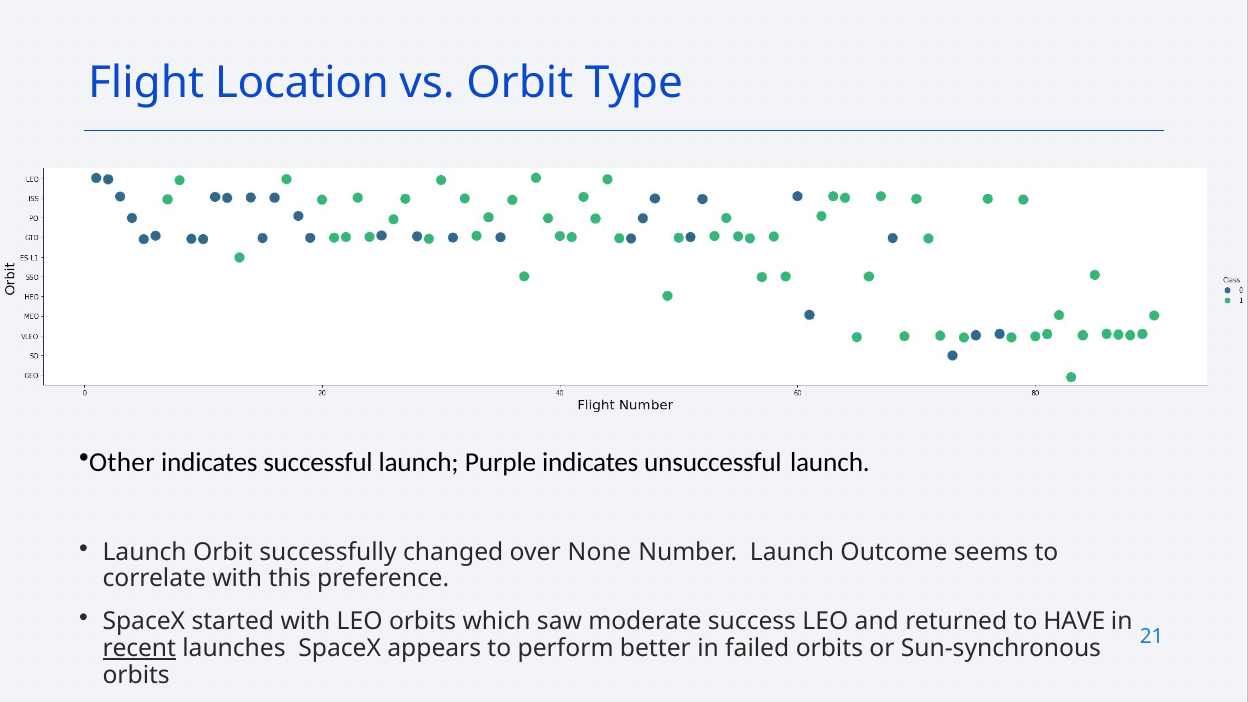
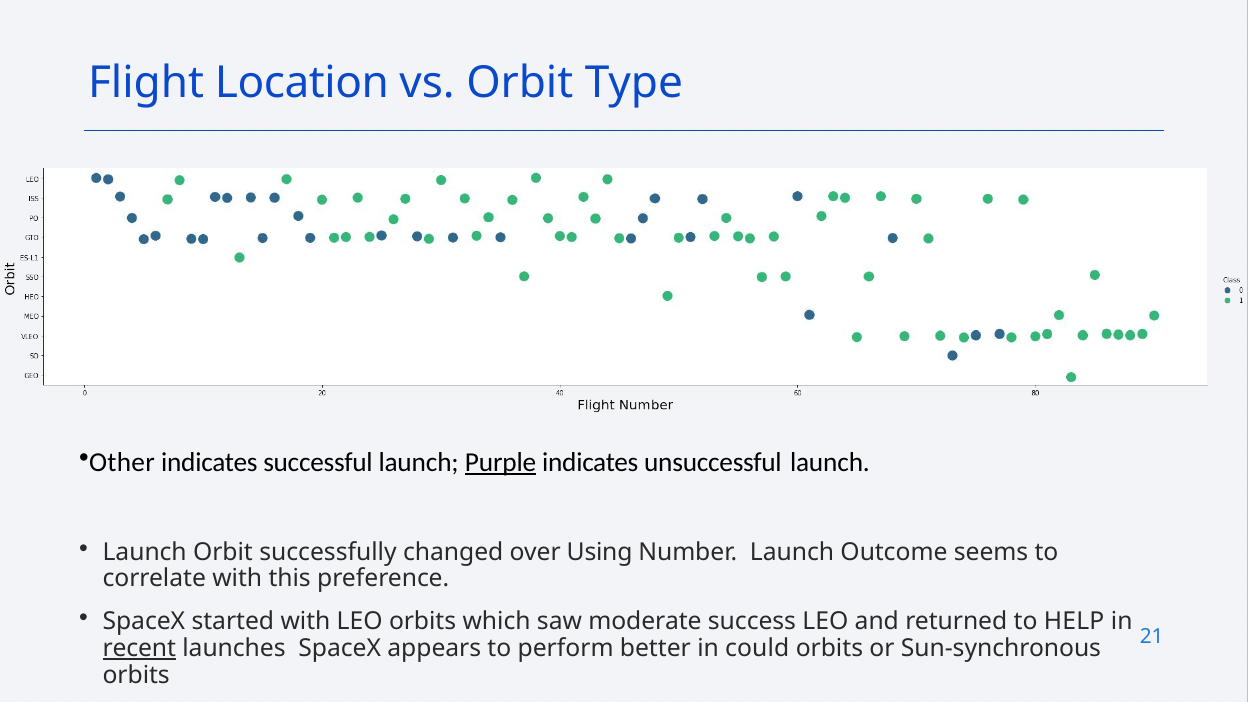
Purple underline: none -> present (501, 462)
None: None -> Using (600, 552)
HAVE: HAVE -> HELP (1074, 622)
failed: failed -> could (757, 648)
